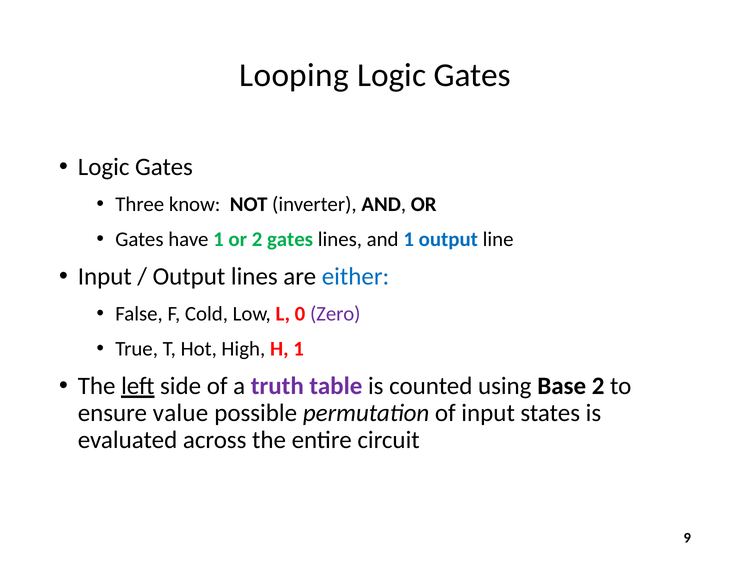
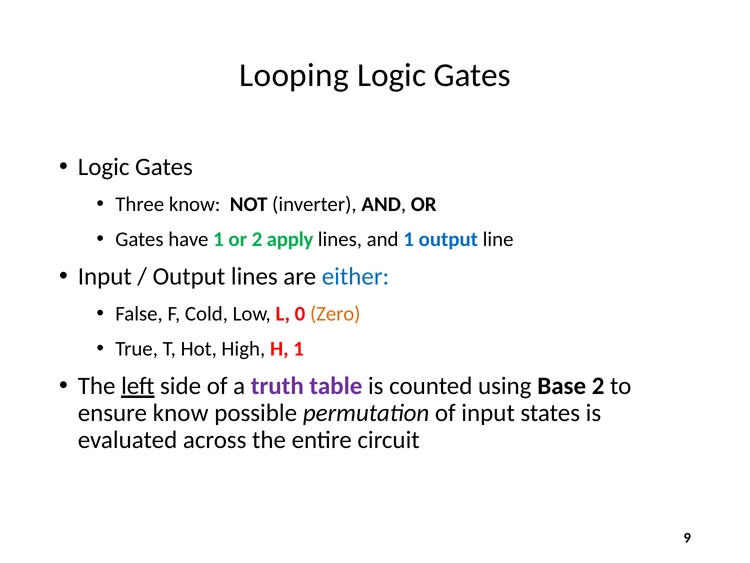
2 gates: gates -> apply (290, 239)
Zero colour: purple -> orange (335, 314)
ensure value: value -> know (181, 413)
